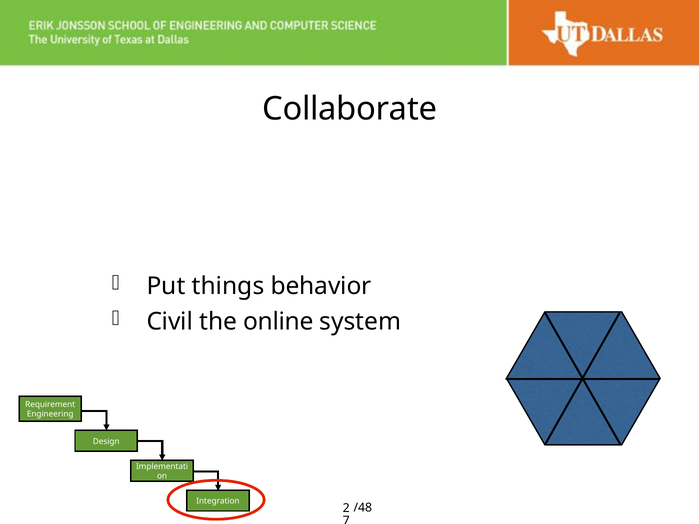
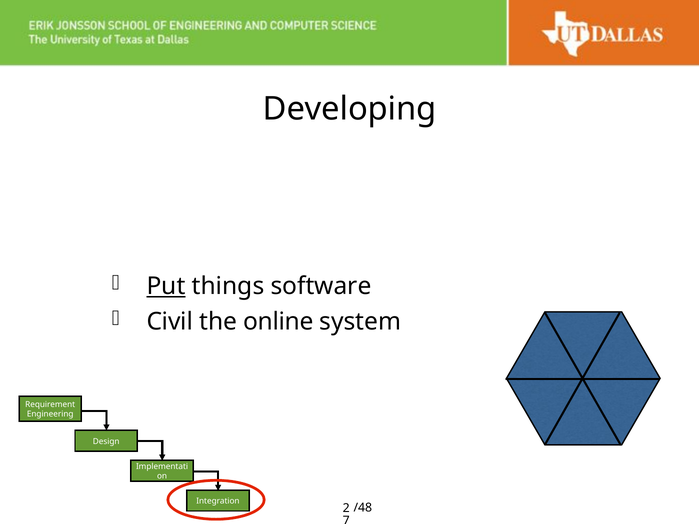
Collaborate: Collaborate -> Developing (350, 109)
Put underline: none -> present (166, 286)
behavior: behavior -> software (321, 286)
